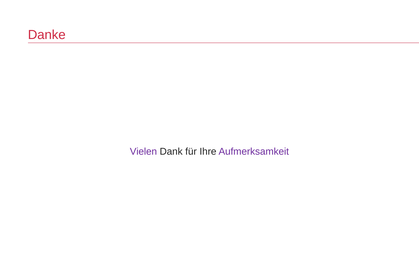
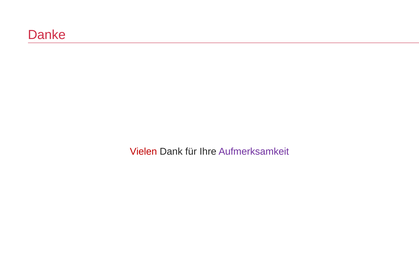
Vielen colour: purple -> red (143, 152)
